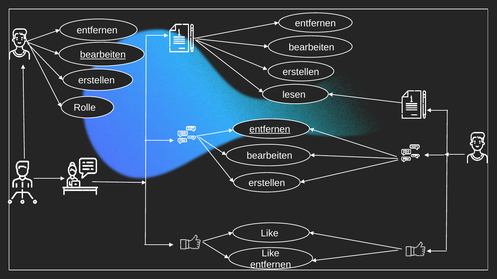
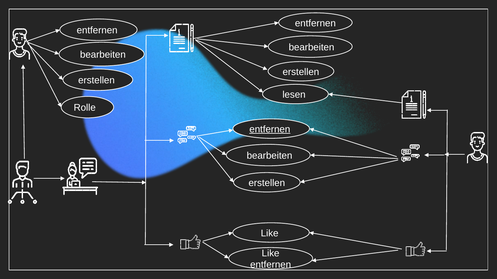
bearbeiten underline: present -> none (103, 55)
